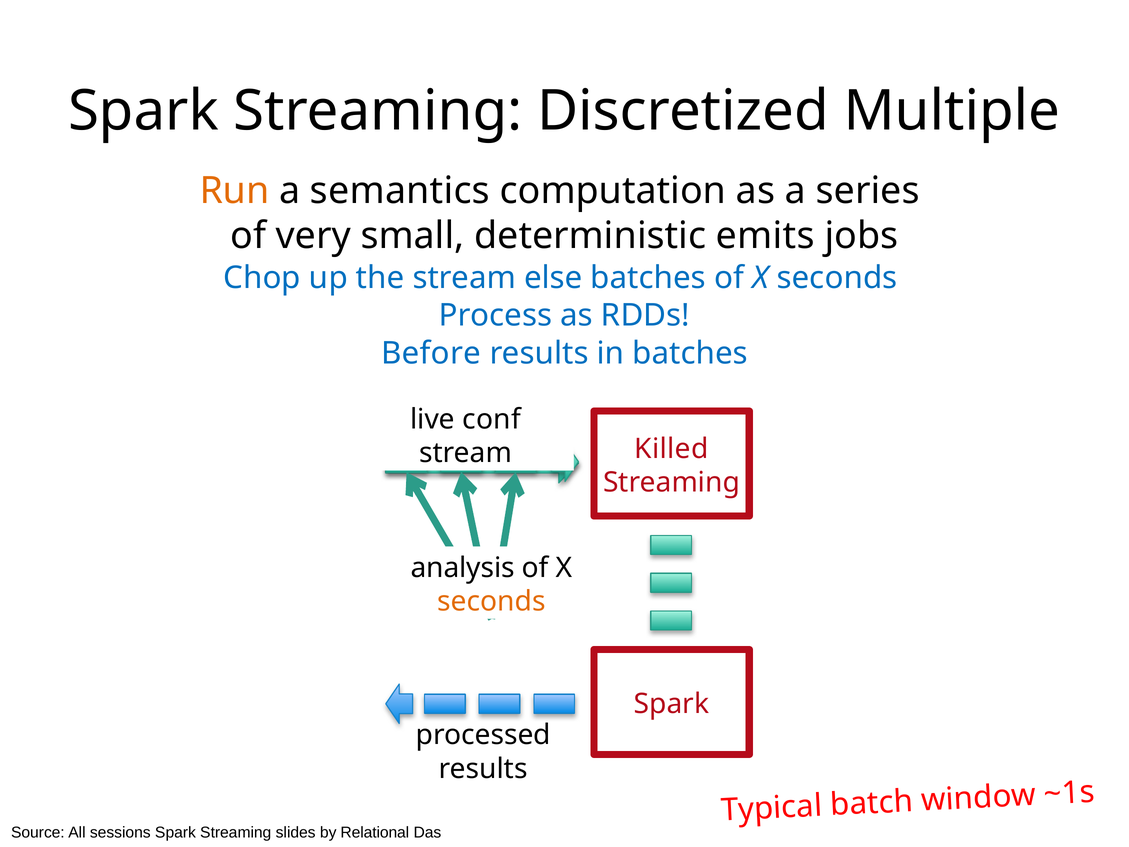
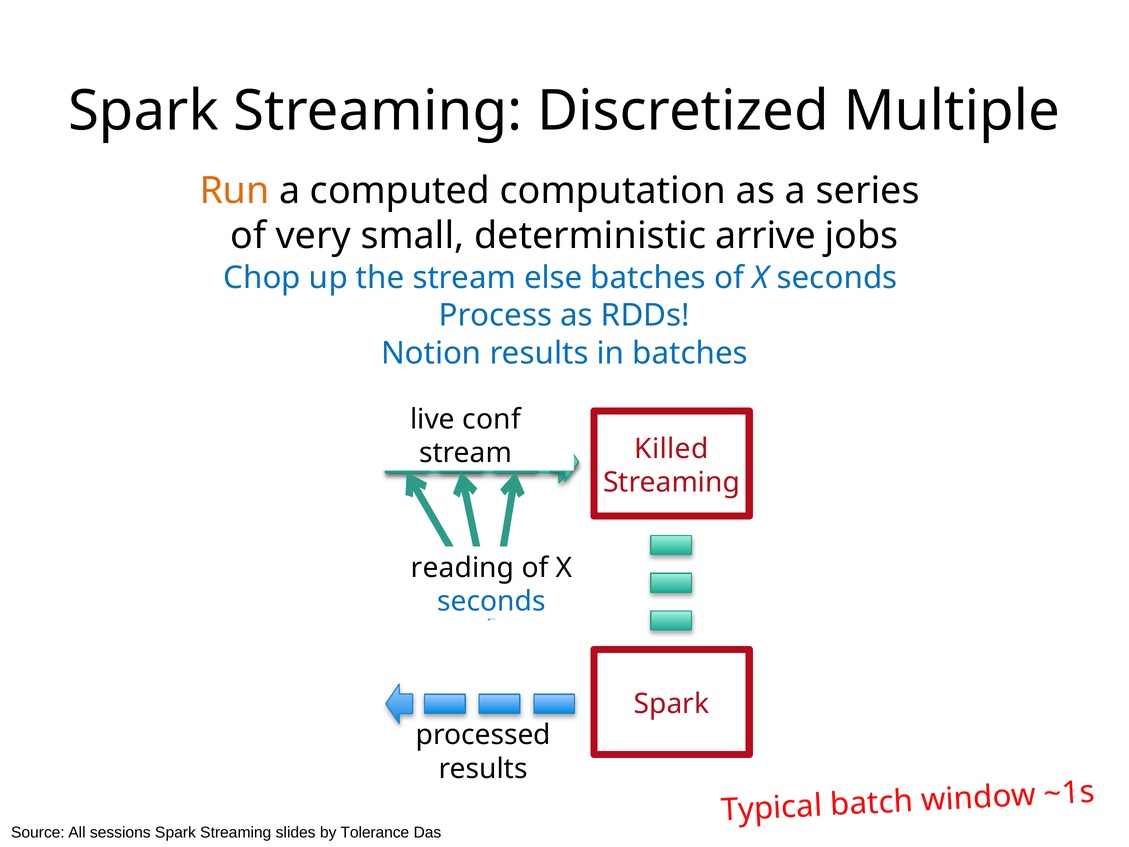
semantics: semantics -> computed (400, 191)
emits: emits -> arrive (766, 236)
Before: Before -> Notion (431, 353)
analysis: analysis -> reading (463, 568)
seconds colour: orange -> blue (492, 601)
Relational: Relational -> Tolerance (375, 832)
